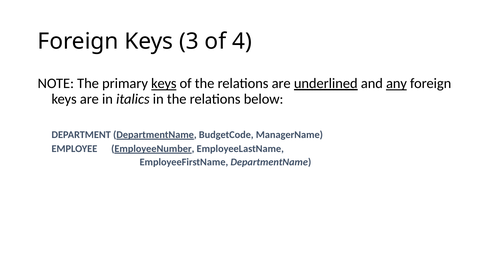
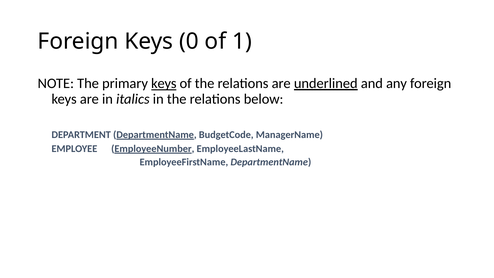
3: 3 -> 0 (189, 41)
4: 4 -> 1 (242, 41)
any underline: present -> none (396, 84)
